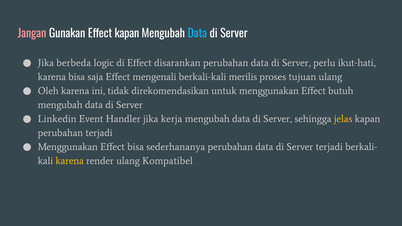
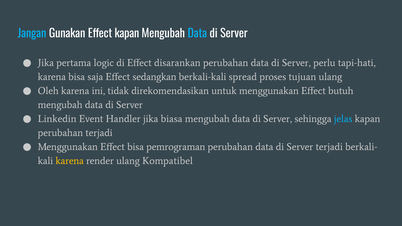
Jangan colour: pink -> light blue (32, 34)
berbeda: berbeda -> pertama (74, 63)
ikut-hati: ikut-hati -> tapi-hati (357, 63)
mengenali: mengenali -> sedangkan (155, 77)
merilis: merilis -> spread (243, 77)
kerja: kerja -> biasa (172, 119)
jelas colour: yellow -> light blue (343, 119)
sederhananya: sederhananya -> pemrograman (176, 147)
